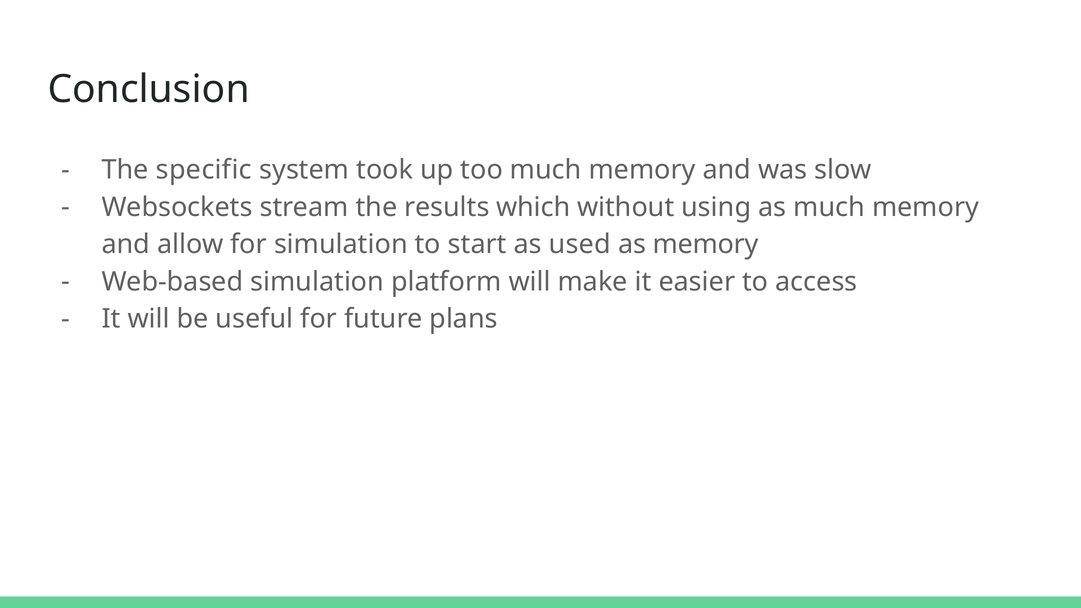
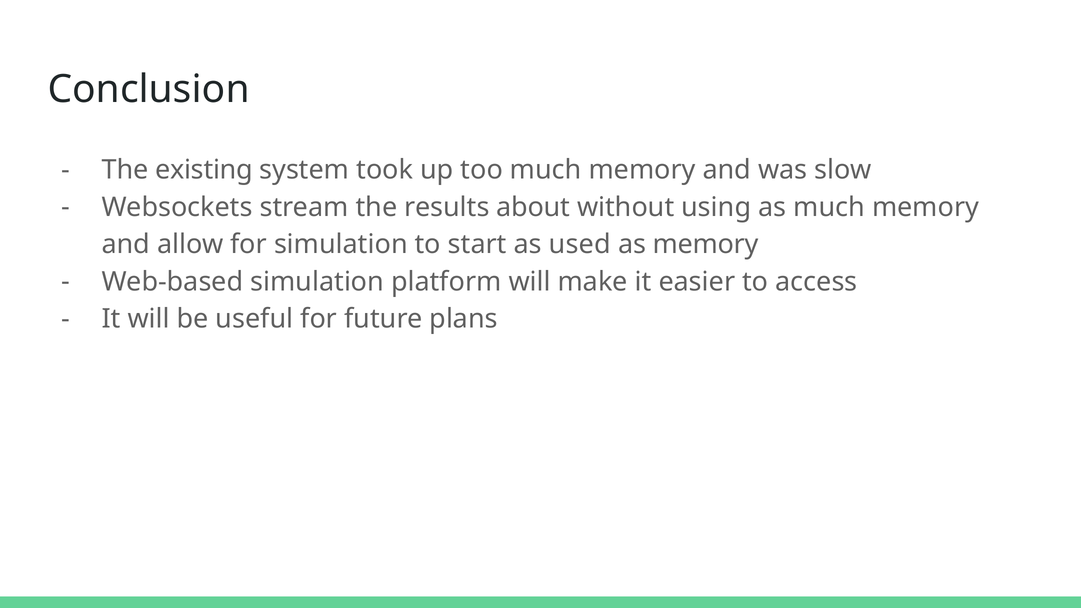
specific: specific -> existing (204, 170)
which: which -> about (533, 207)
